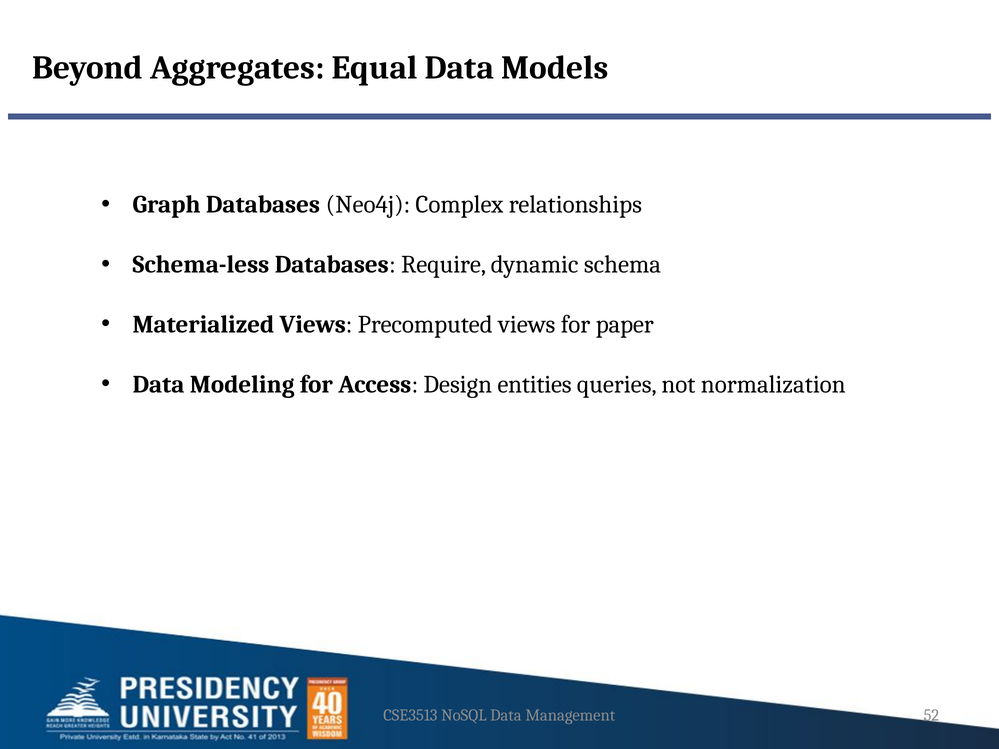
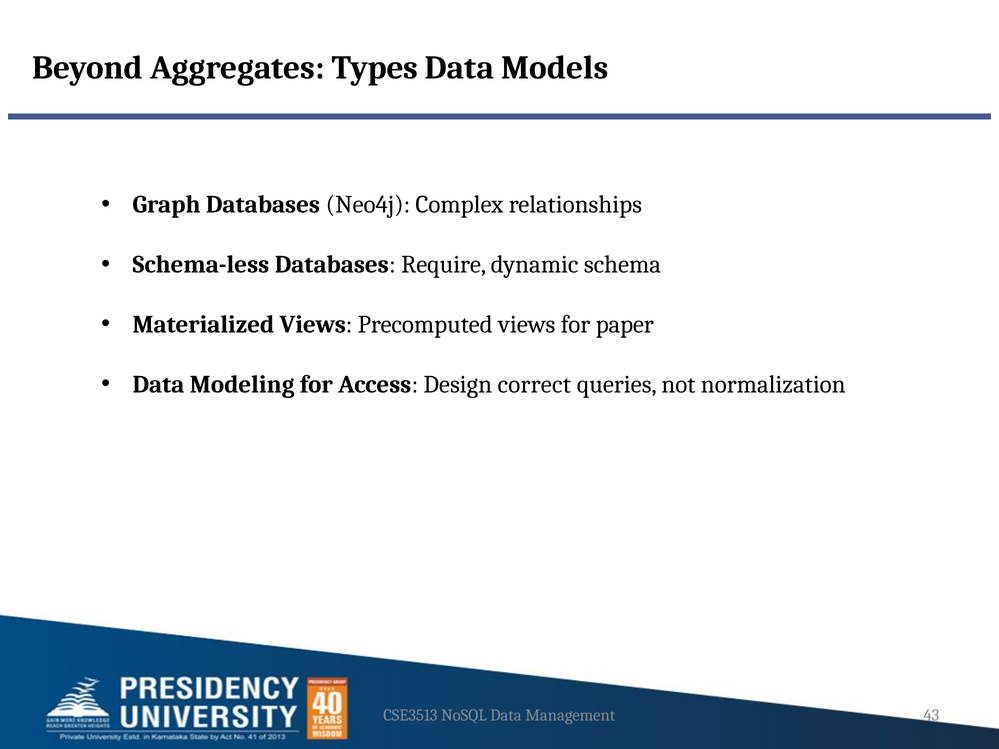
Equal: Equal -> Types (375, 68)
entities: entities -> correct (534, 385)
52: 52 -> 43 (931, 716)
